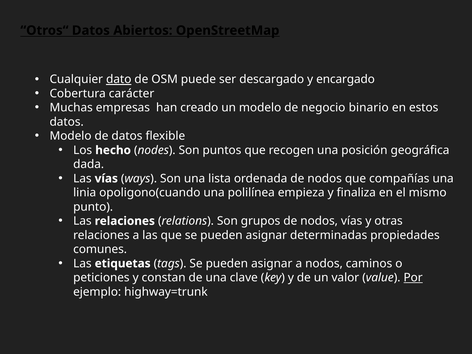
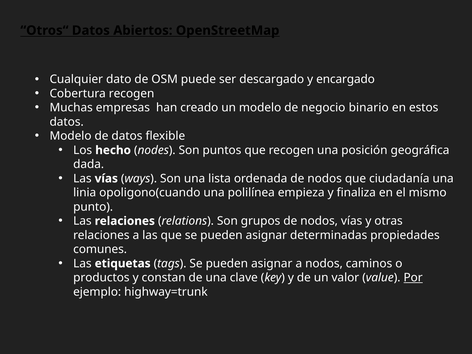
dato underline: present -> none (119, 79)
Cobertura carácter: carácter -> recogen (132, 94)
compañías: compañías -> ciudadanía (399, 179)
peticiones: peticiones -> productos (101, 278)
